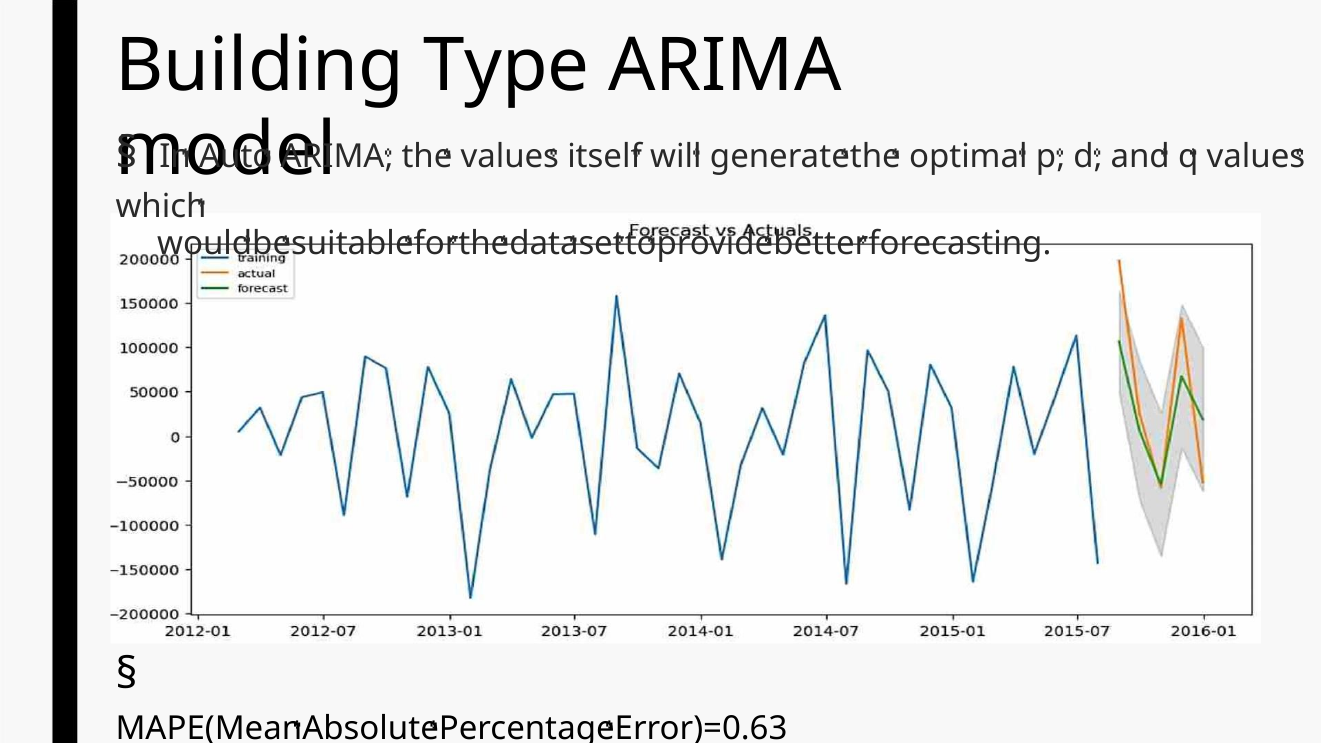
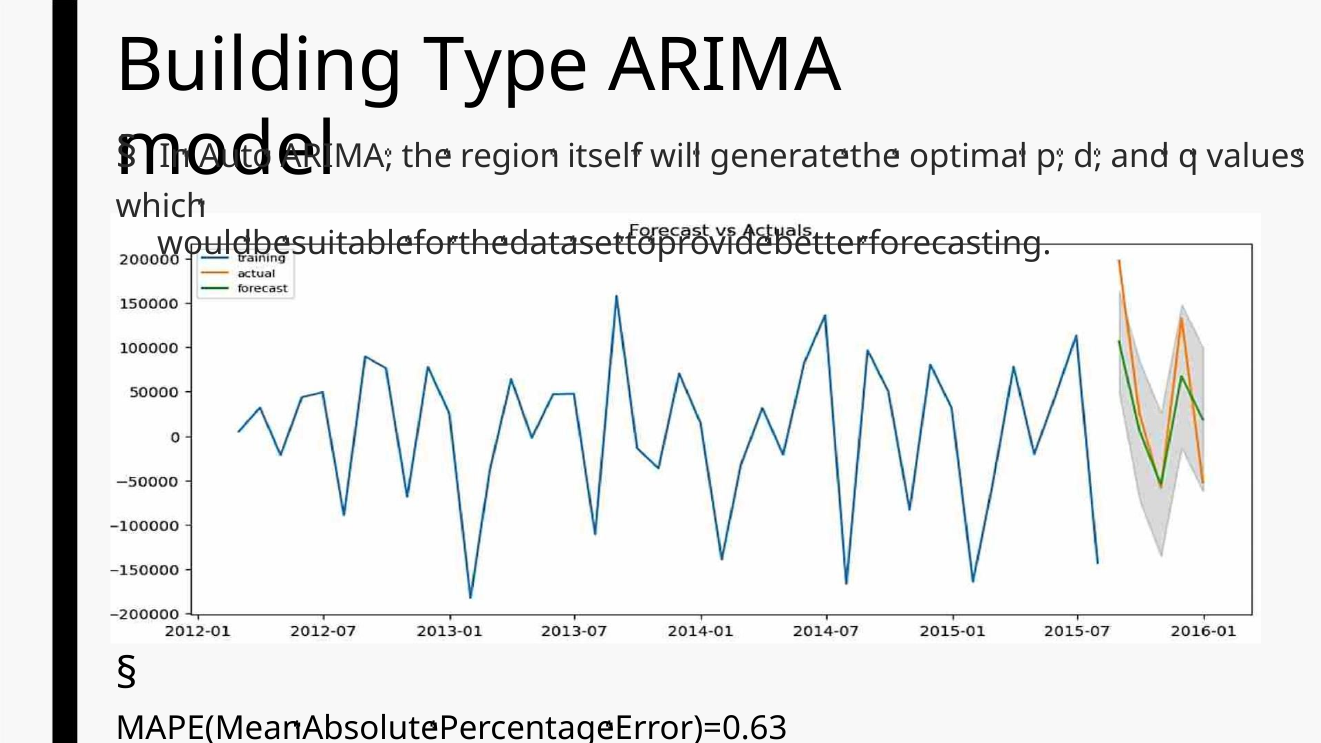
values: values -> region (510, 157)
